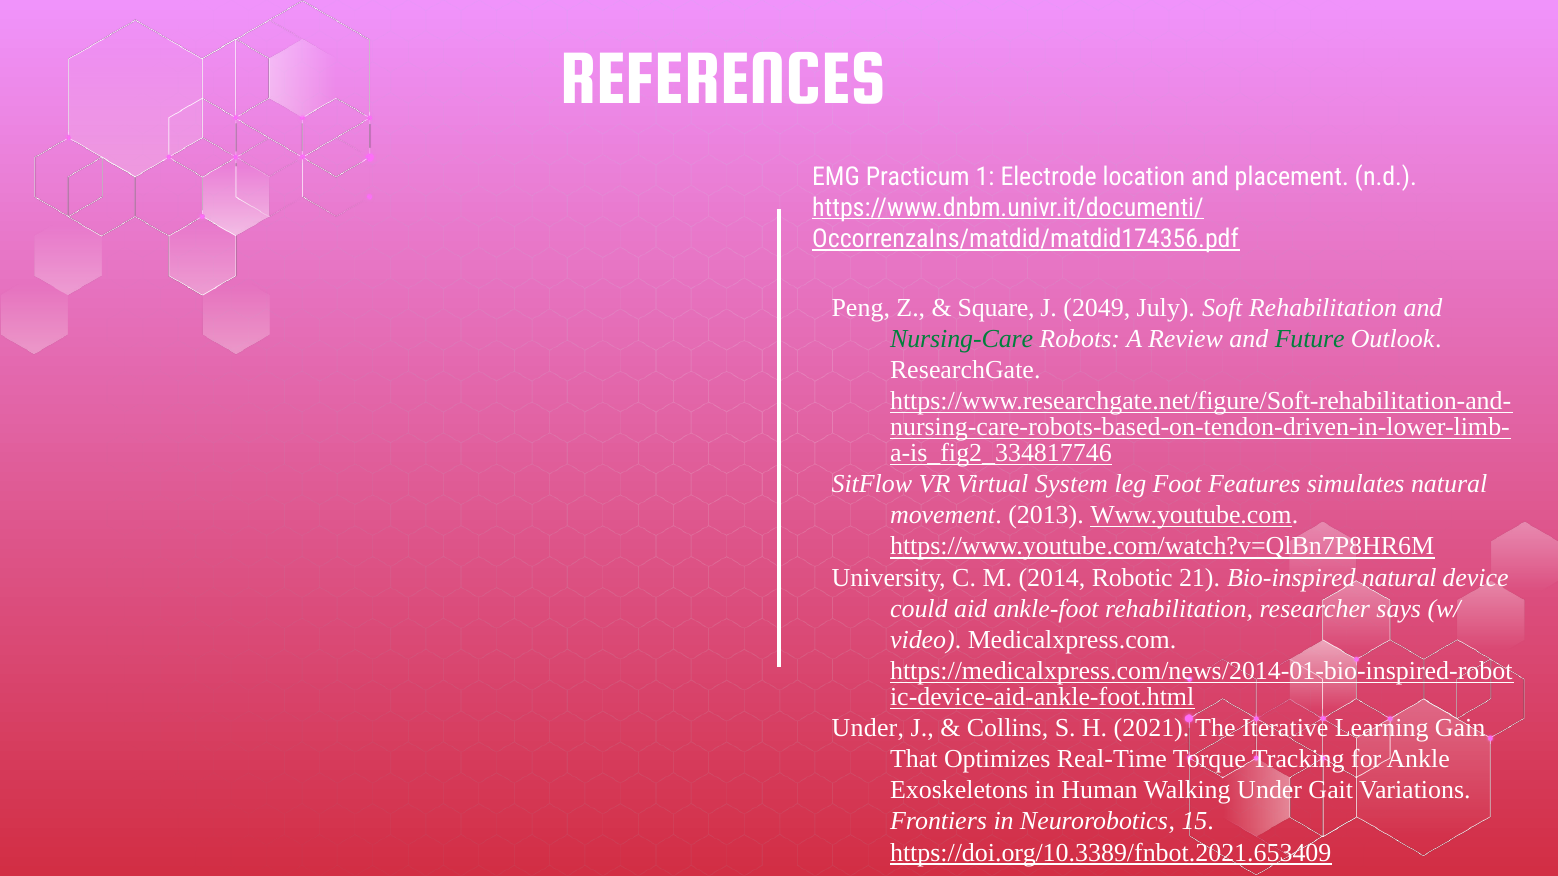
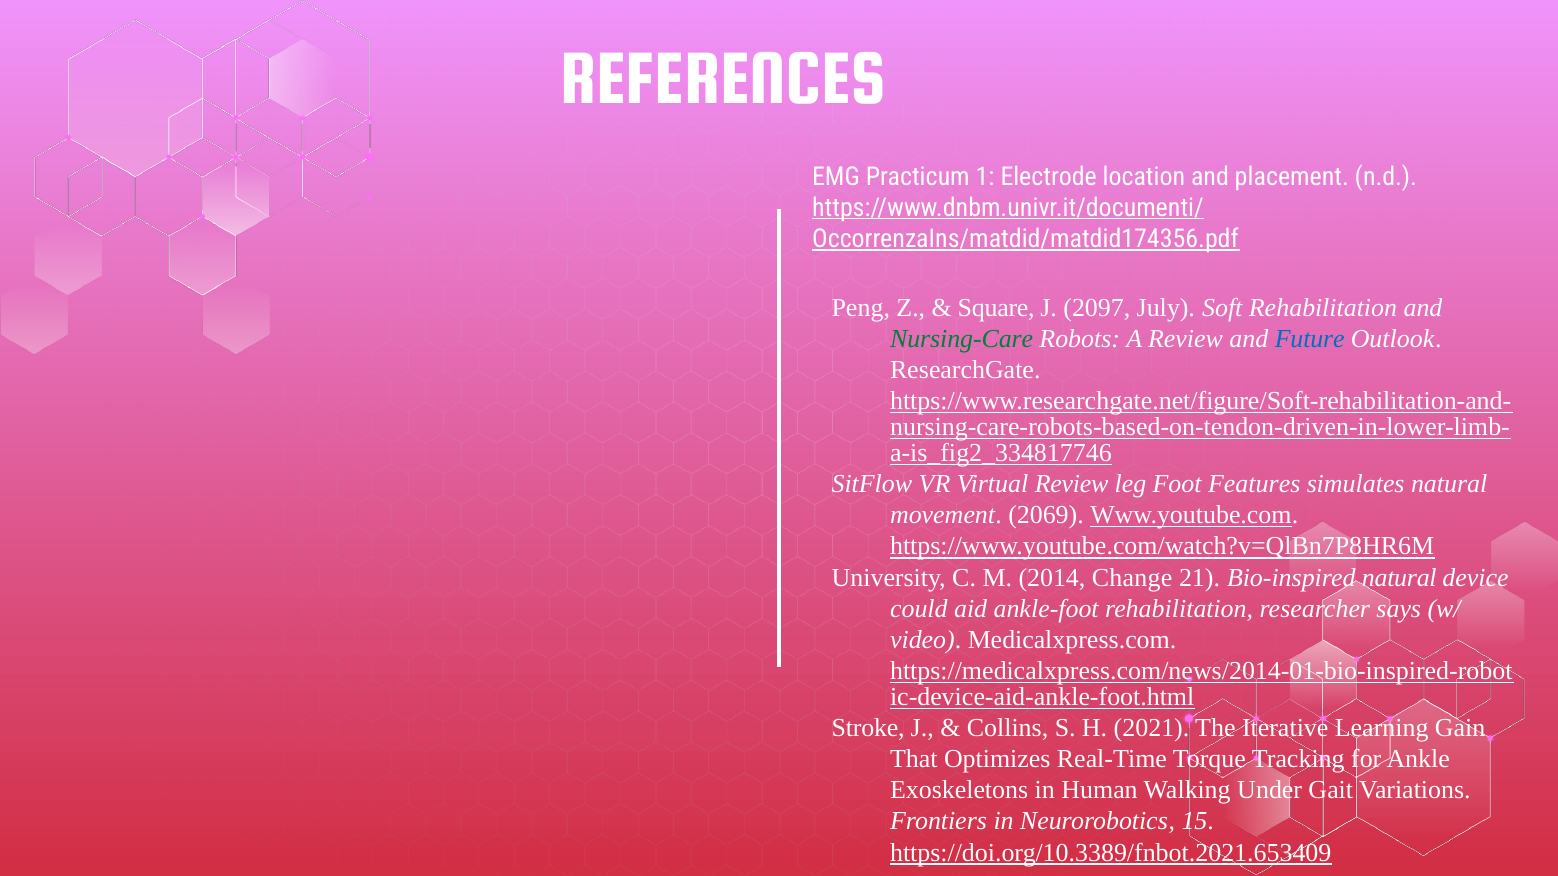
2049: 2049 -> 2097 (1097, 308)
Future colour: green -> blue (1310, 339)
Virtual System: System -> Review (1072, 484)
2013: 2013 -> 2069 (1046, 515)
Robotic: Robotic -> Change (1132, 578)
Under: Under -> Stroke (868, 728)
